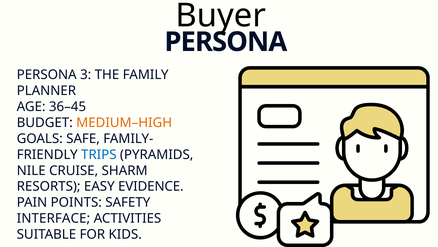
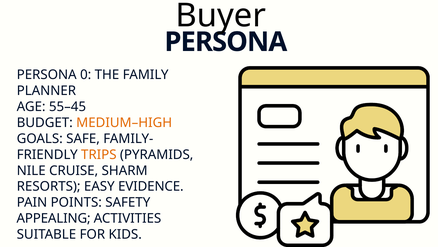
3: 3 -> 0 (86, 75)
36–45: 36–45 -> 55–45 (68, 106)
TRIPS colour: blue -> orange (99, 154)
INTERFACE: INTERFACE -> APPEALING (54, 218)
